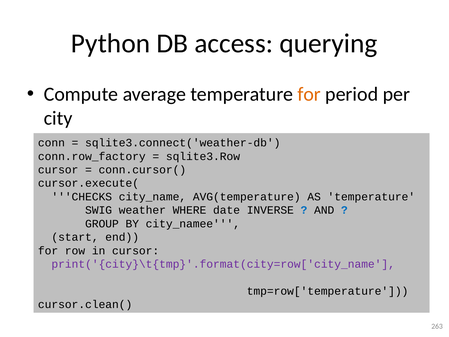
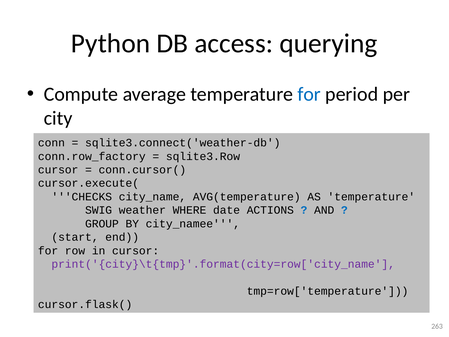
for colour: orange -> blue (309, 94)
INVERSE: INVERSE -> ACTIONS (270, 210)
cursor.clean(: cursor.clean( -> cursor.flask( (85, 304)
